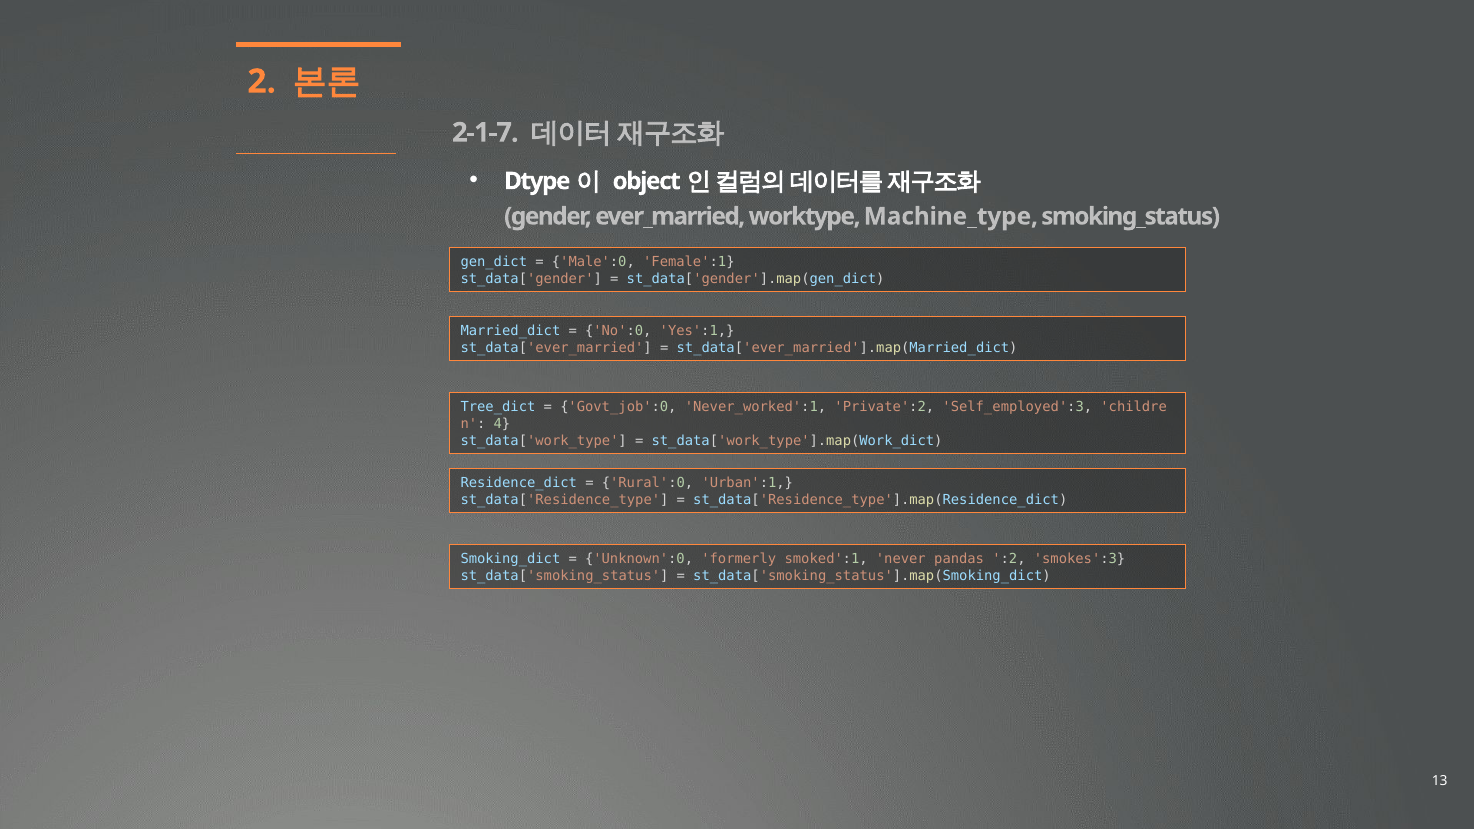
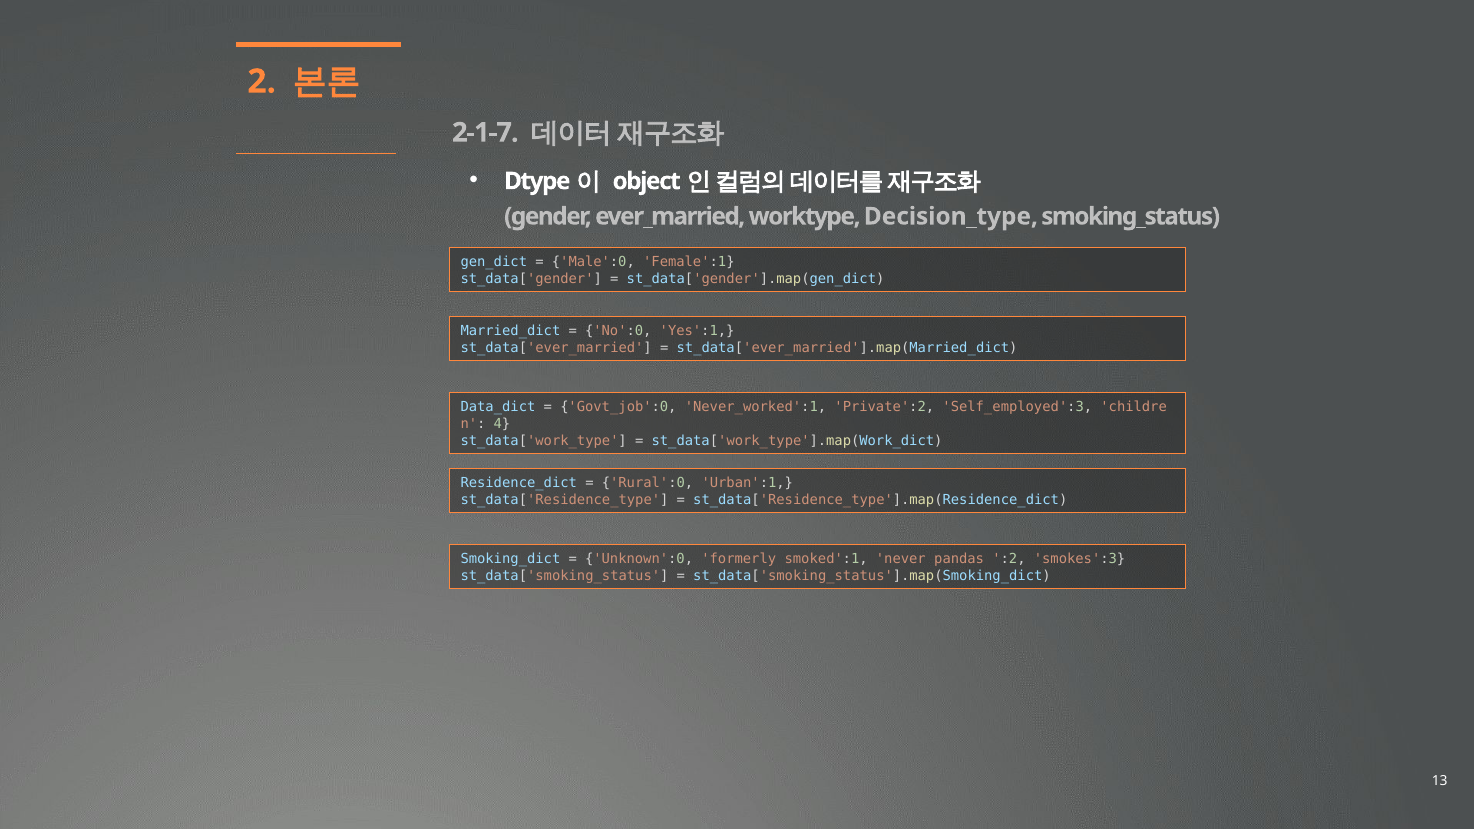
Machine_type: Machine_type -> Decision_type (951, 216)
Tree_dict: Tree_dict -> Data_dict (498, 407)
